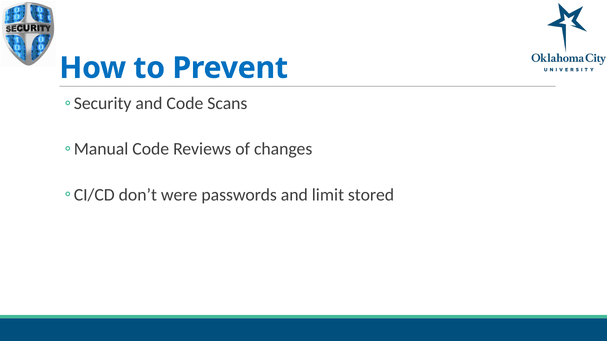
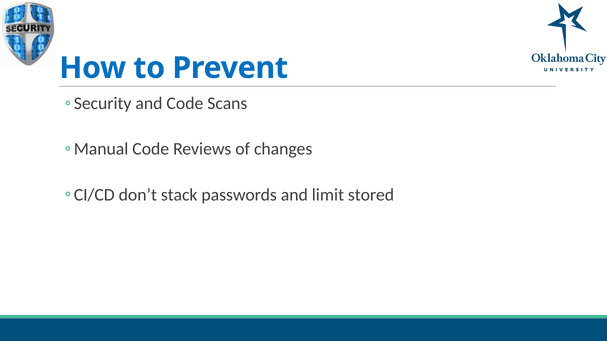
were: were -> stack (179, 195)
